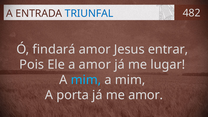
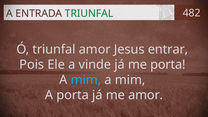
TRIUNFAL colour: blue -> green (89, 13)
Ó findará: findará -> triunfal (54, 49)
a amor: amor -> vinde (95, 65)
me lugar: lugar -> porta (168, 65)
